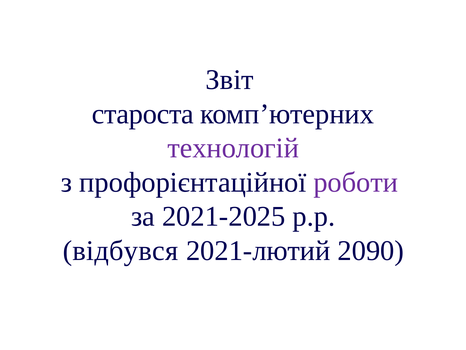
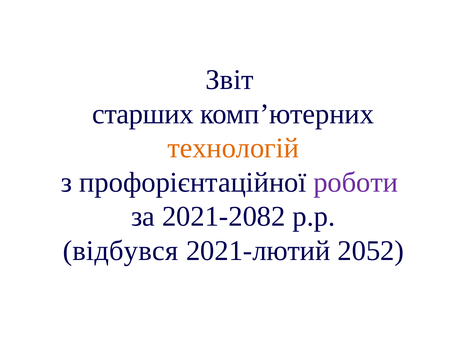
староста: староста -> старших (143, 114)
технологій colour: purple -> orange (233, 148)
2021-2025: 2021-2025 -> 2021-2082 (224, 216)
2090: 2090 -> 2052 (371, 250)
